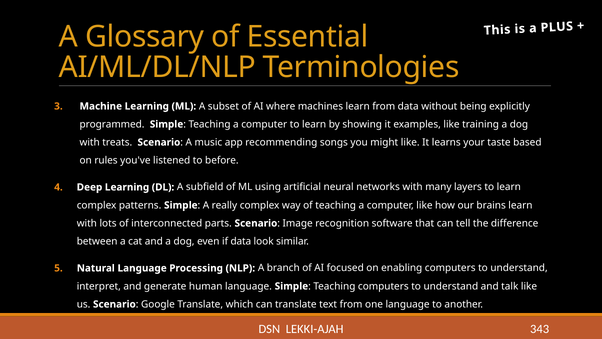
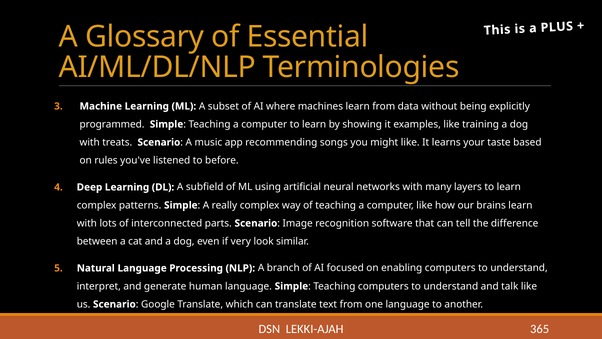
if data: data -> very (241, 241)
343: 343 -> 365 (540, 329)
